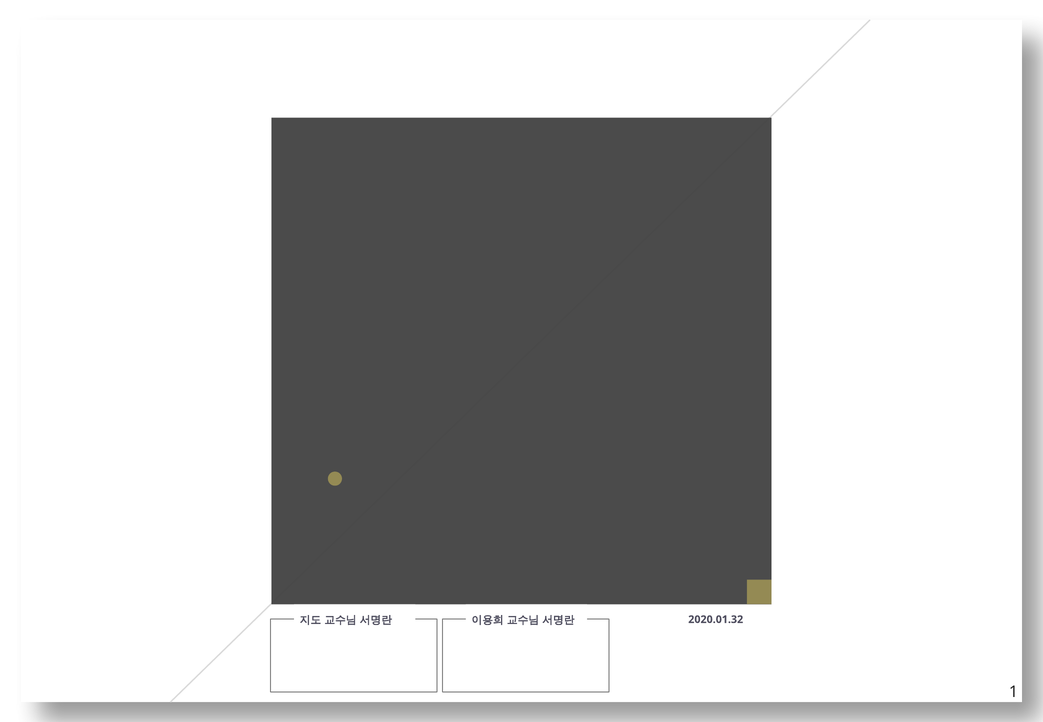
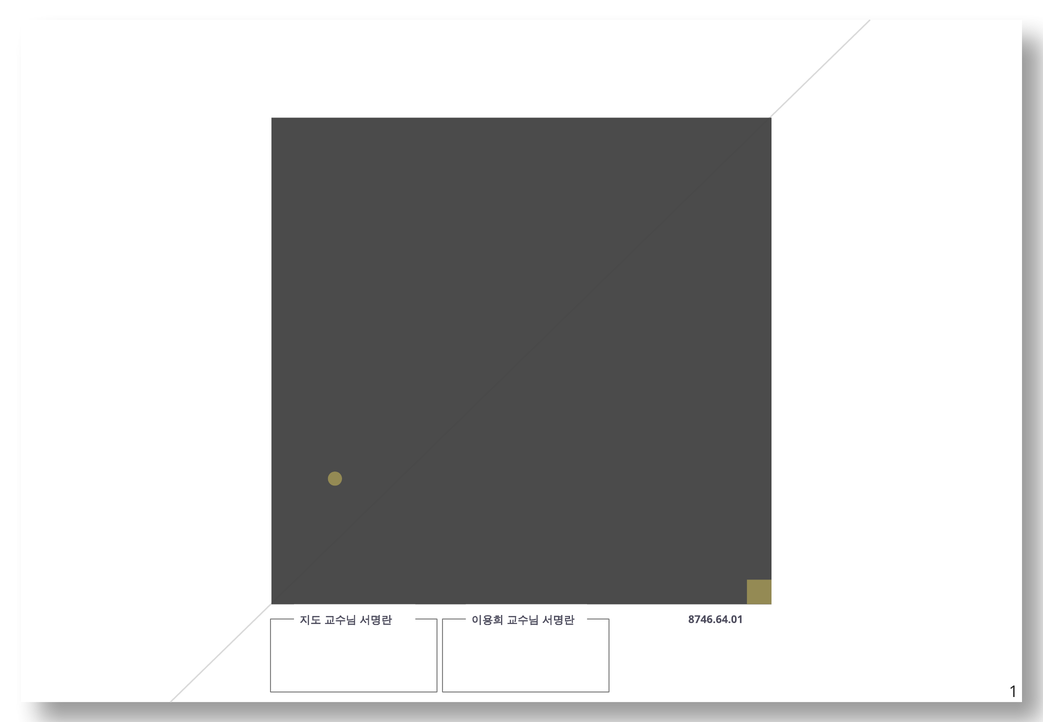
2020.01.32: 2020.01.32 -> 8746.64.01 (716, 620)
